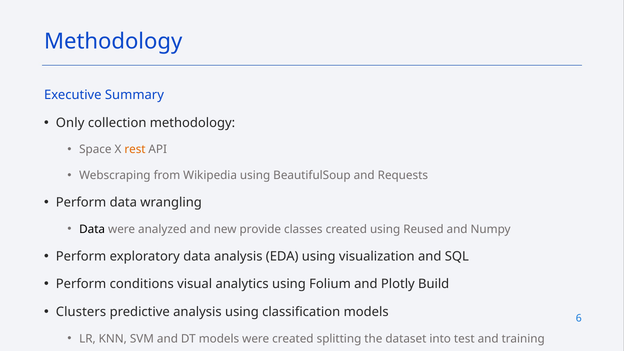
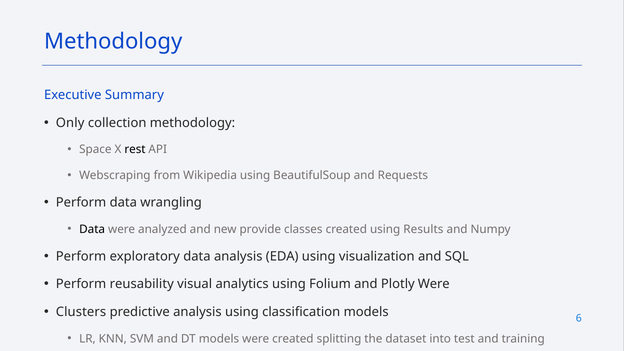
rest colour: orange -> black (135, 150)
Reused: Reused -> Results (423, 229)
conditions: conditions -> reusability (142, 284)
Plotly Build: Build -> Were (434, 284)
